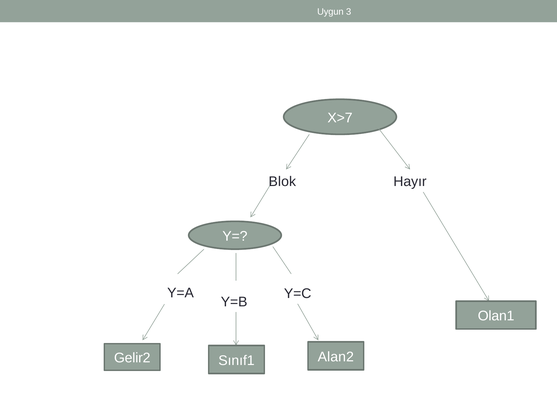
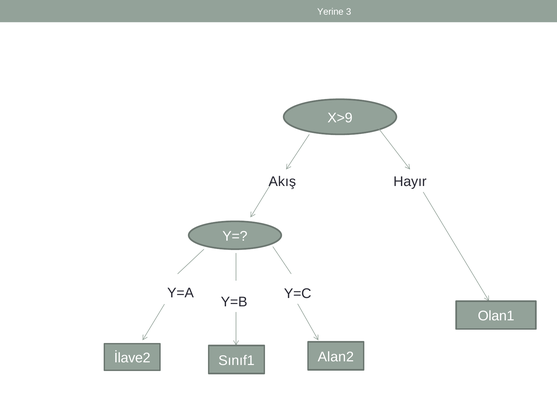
Uygun: Uygun -> Yerine (330, 12)
X>7: X>7 -> X>9 (340, 118)
Blok: Blok -> Akış (282, 181)
Gelir2: Gelir2 -> İlave2 (132, 358)
